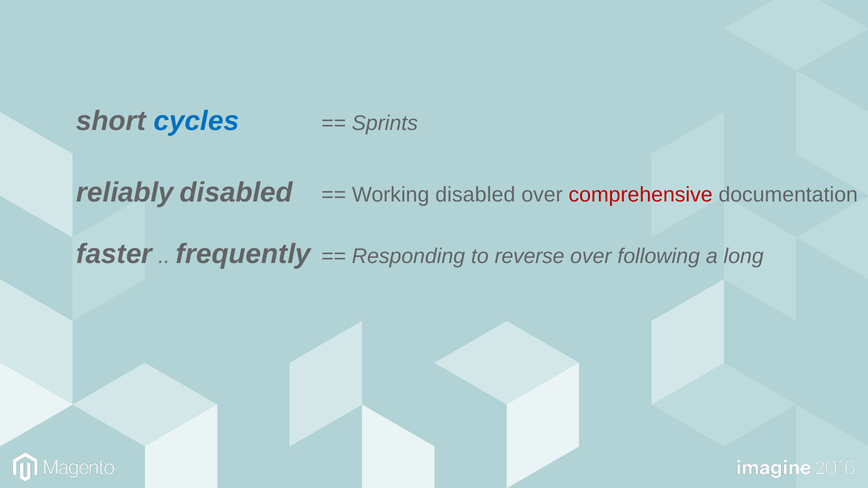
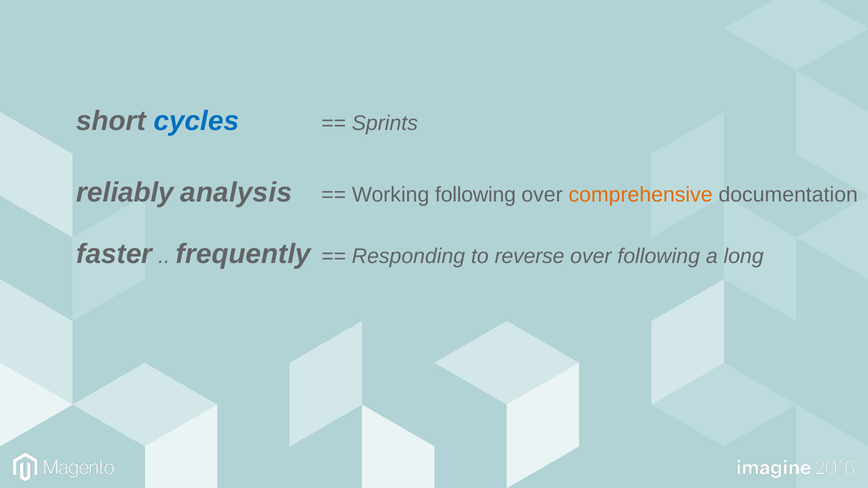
reliably disabled: disabled -> analysis (236, 193)
Working disabled: disabled -> following (476, 195)
comprehensive colour: red -> orange (641, 195)
